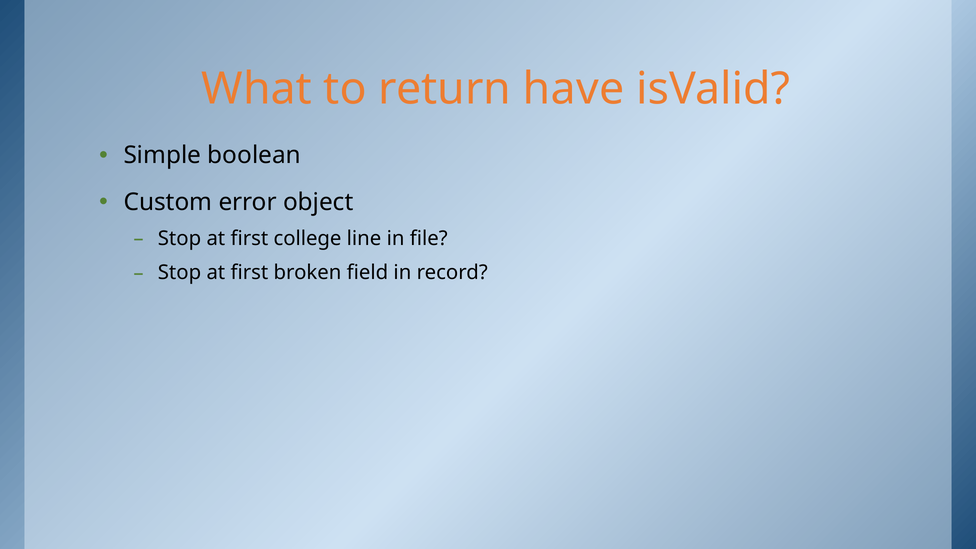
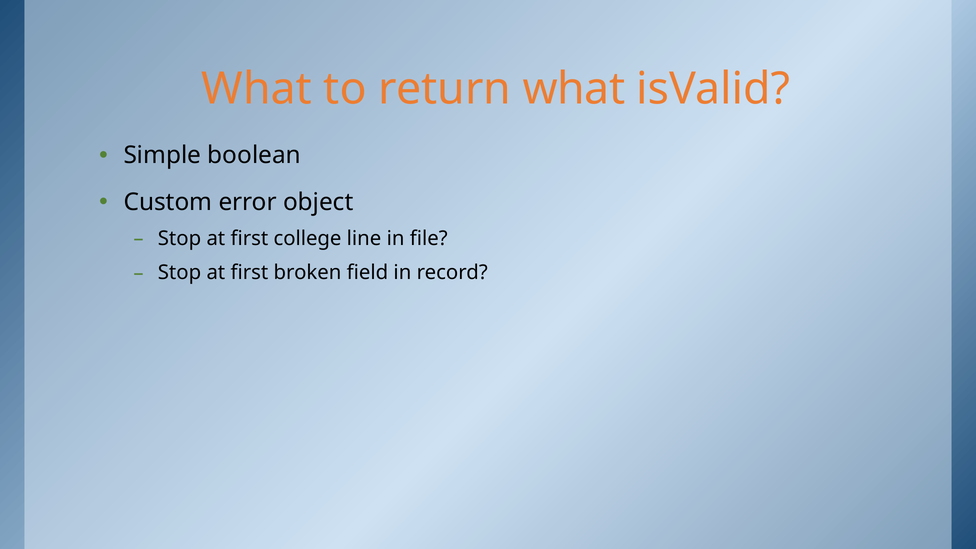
return have: have -> what (574, 89)
